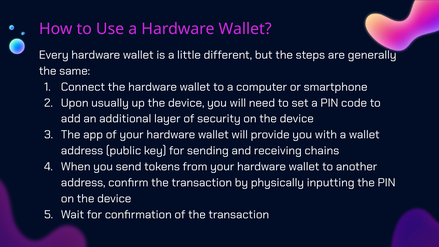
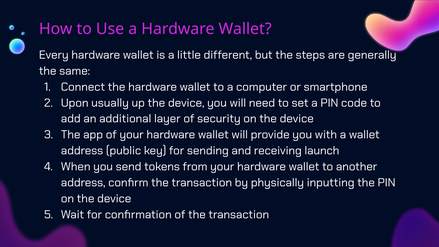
chains: chains -> launch (322, 151)
